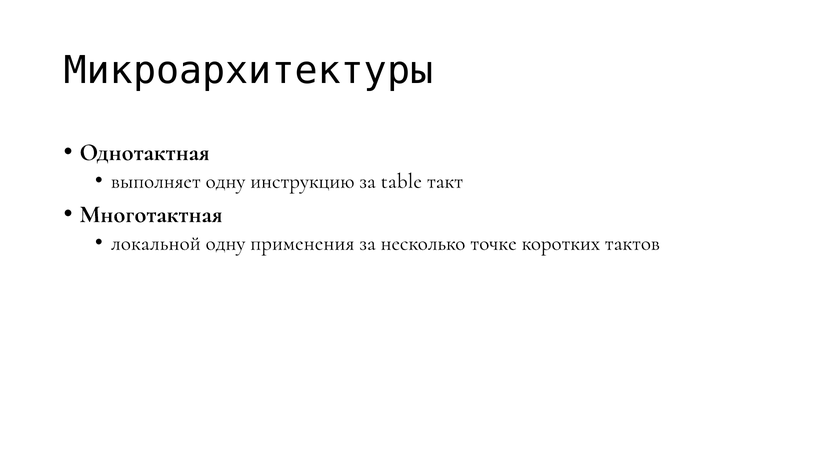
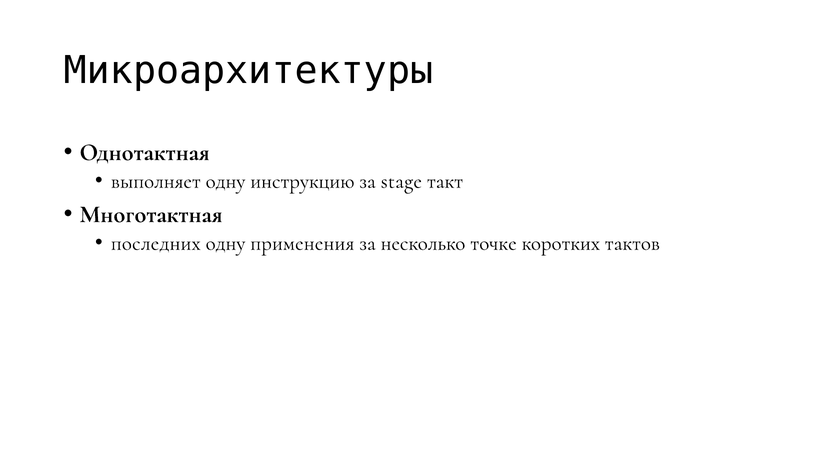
table: table -> stage (401, 181)
локальной: локальной -> последних (156, 243)
